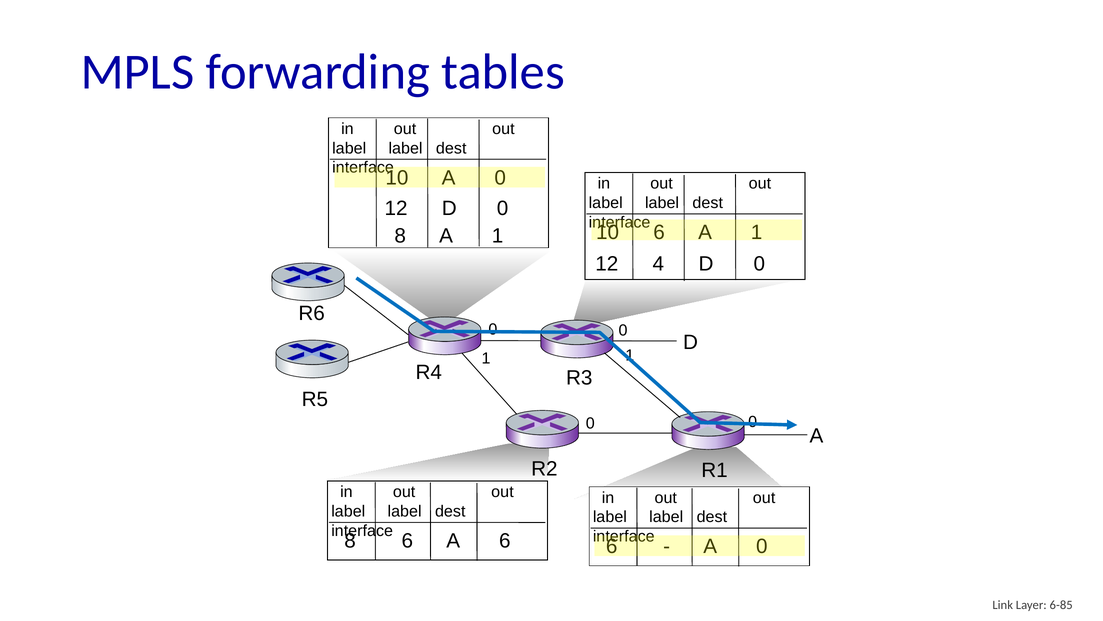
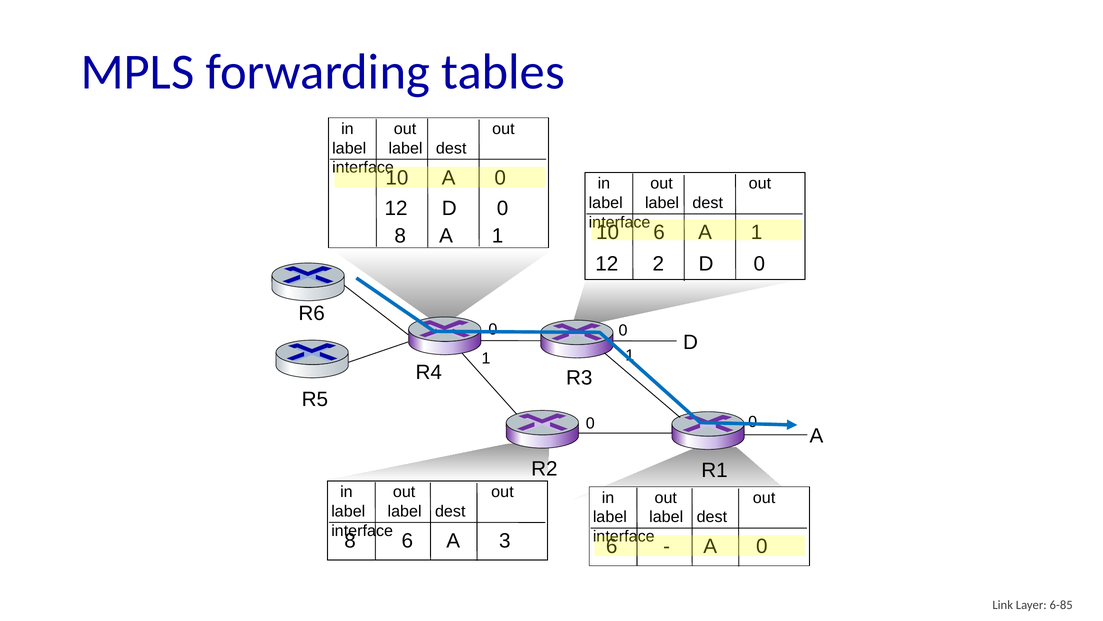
4: 4 -> 2 (658, 264)
A 6: 6 -> 3 (505, 540)
